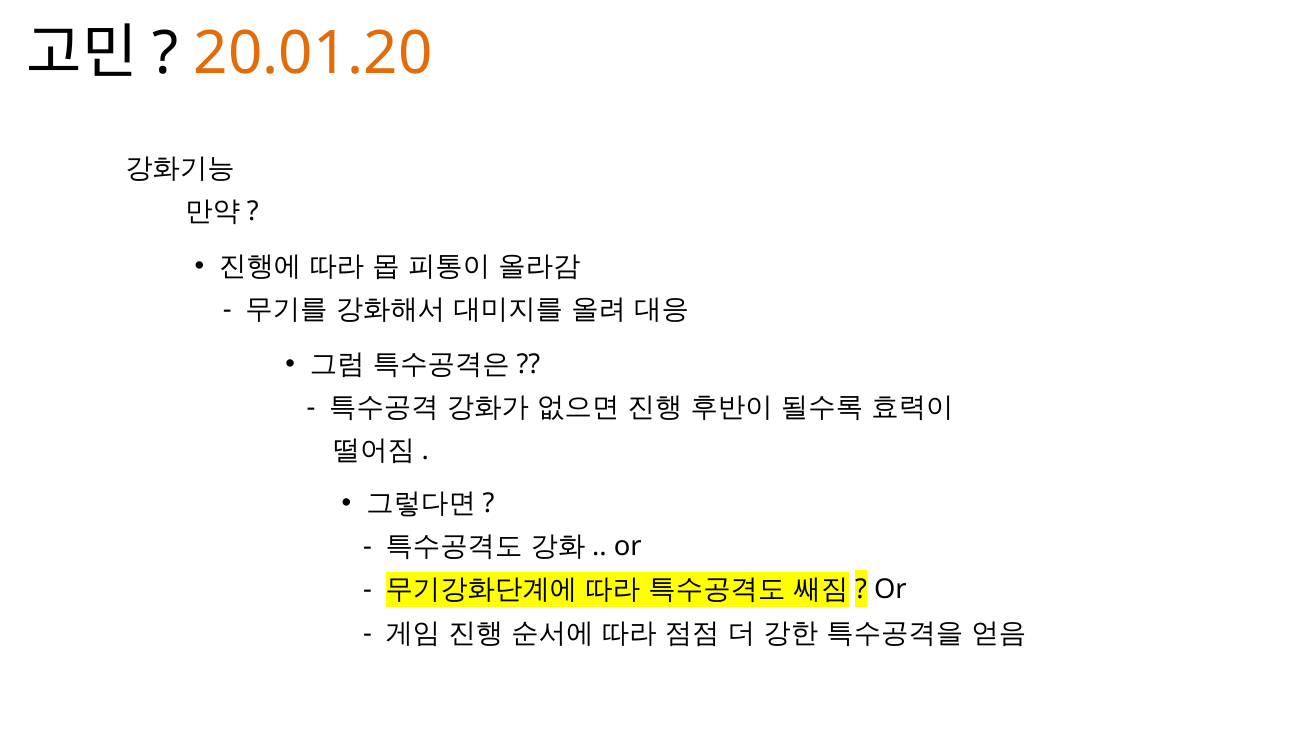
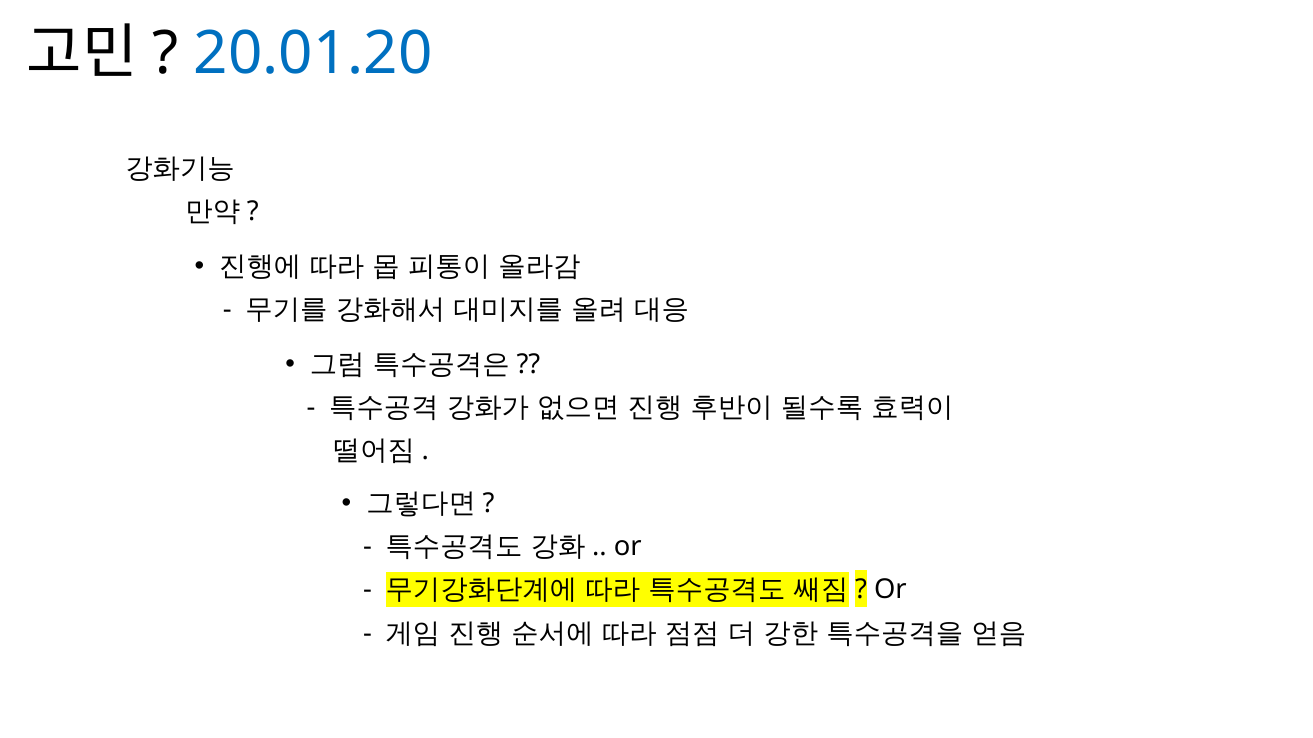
20.01.20 colour: orange -> blue (313, 54)
